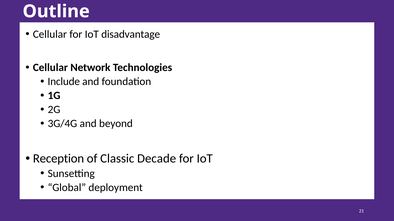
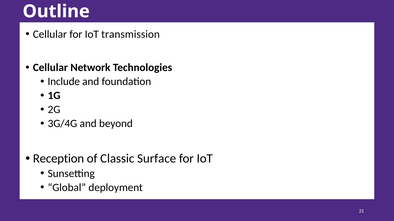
disadvantage: disadvantage -> transmission (131, 34)
Decade: Decade -> Surface (157, 159)
